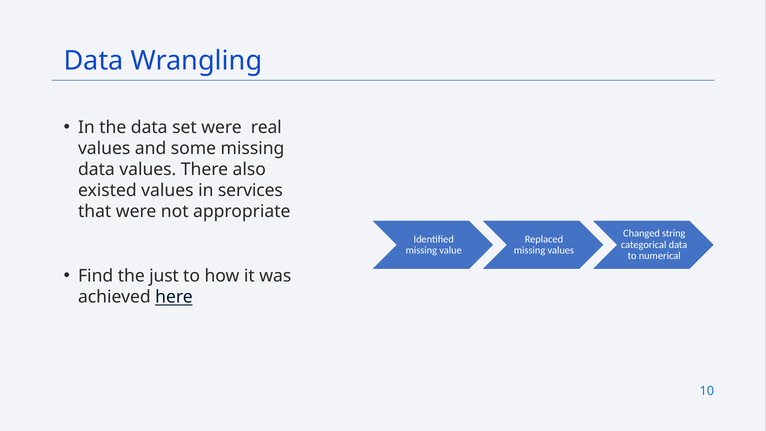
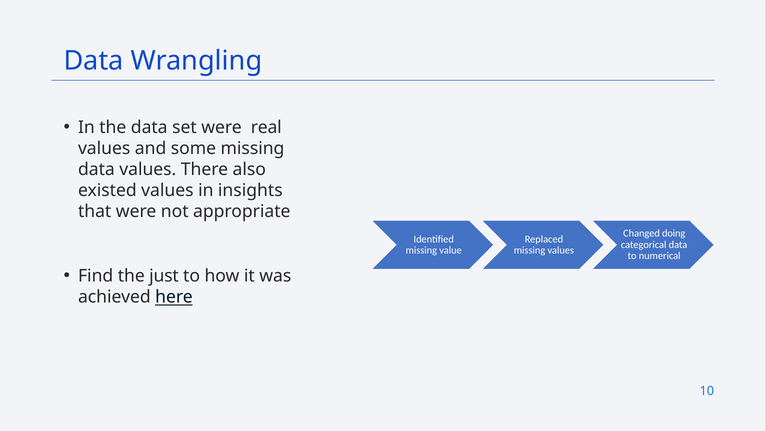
services: services -> insights (250, 190)
string: string -> doing (674, 233)
